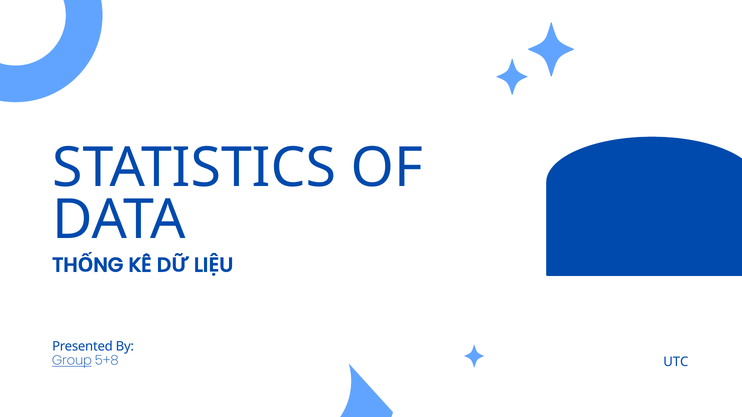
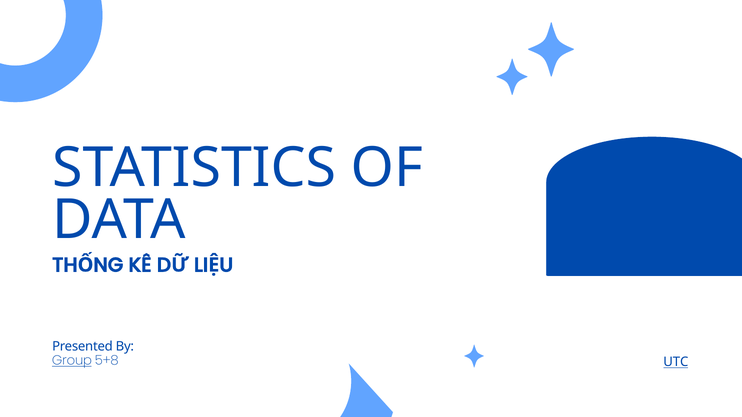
UTC underline: none -> present (676, 362)
